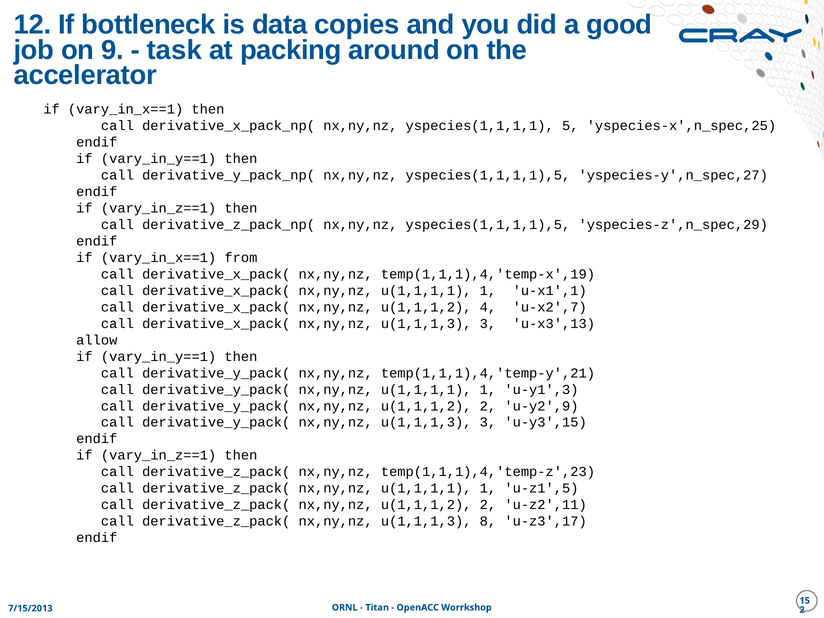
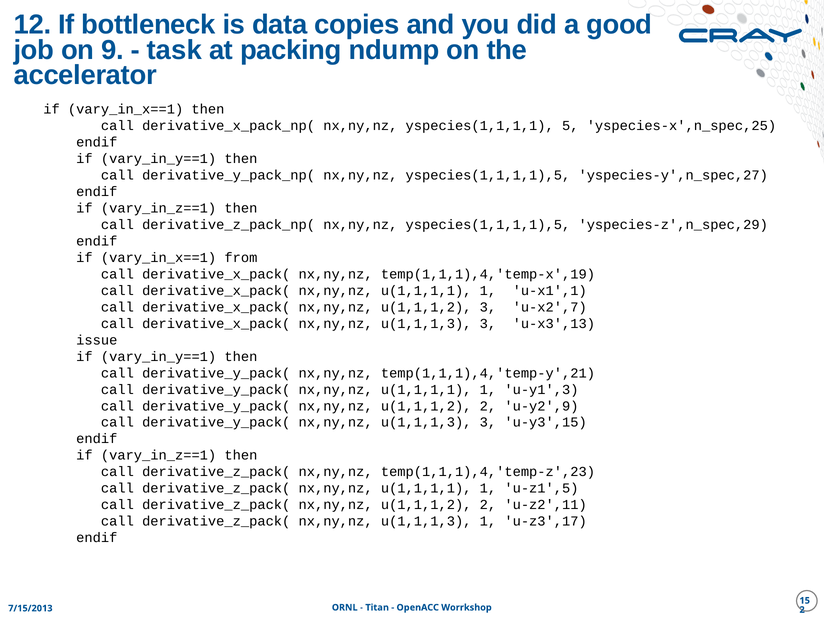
around: around -> ndump (394, 50)
u(1,1,1,2 4: 4 -> 3 (488, 307)
allow: allow -> issue (97, 340)
u(1,1,1,3 8: 8 -> 1 (488, 521)
